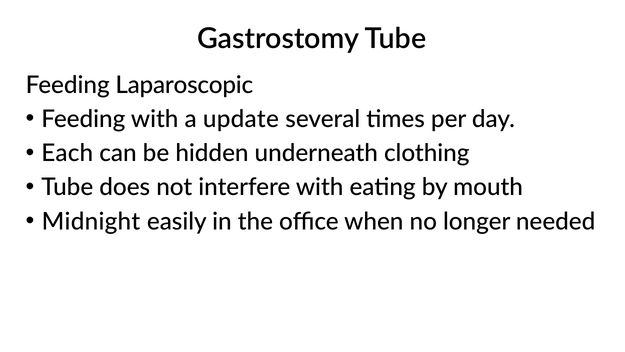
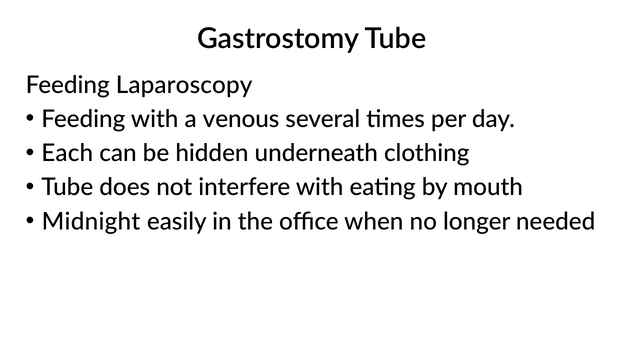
Laparoscopic: Laparoscopic -> Laparoscopy (184, 85)
update: update -> venous (241, 119)
